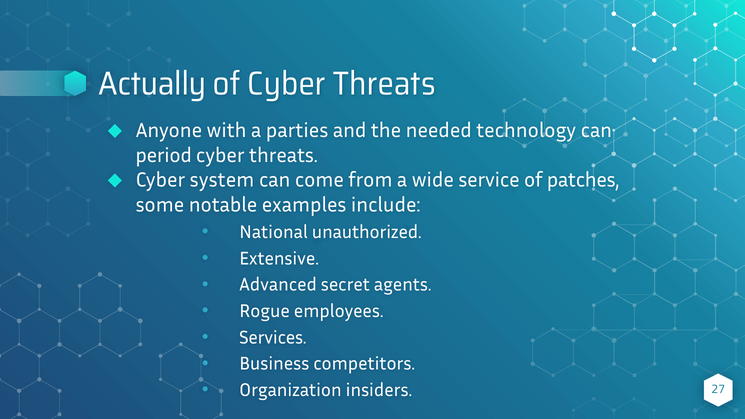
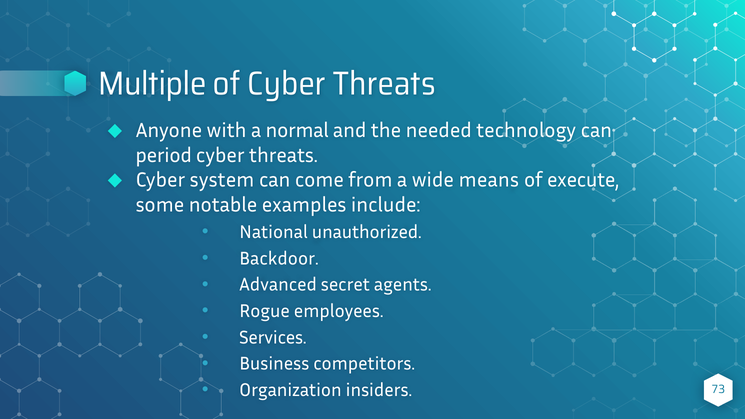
Actually: Actually -> Multiple (152, 84)
parties: parties -> normal (297, 130)
service: service -> means (489, 180)
patches: patches -> execute (583, 180)
Extensive: Extensive -> Backdoor (279, 258)
27: 27 -> 73 (718, 389)
